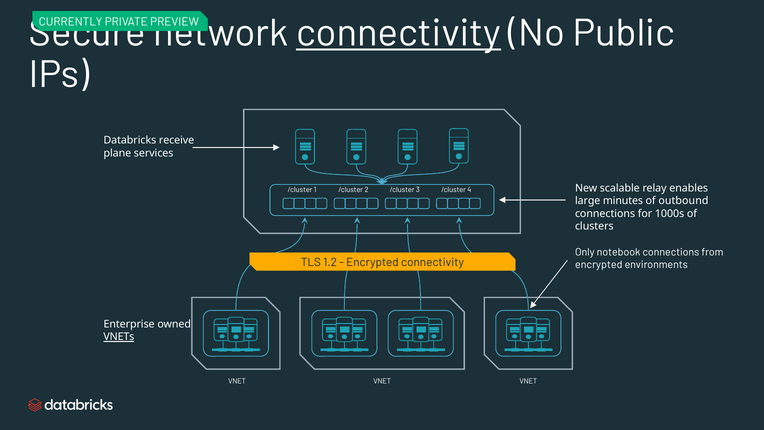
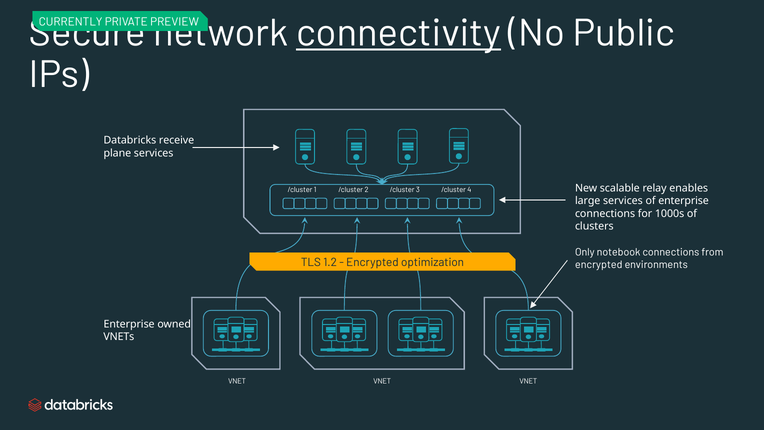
large minutes: minutes -> services (623, 201)
of outbound: outbound -> enterprise (684, 201)
Encrypted connectivity: connectivity -> optimization (433, 262)
VNETs underline: present -> none (119, 337)
